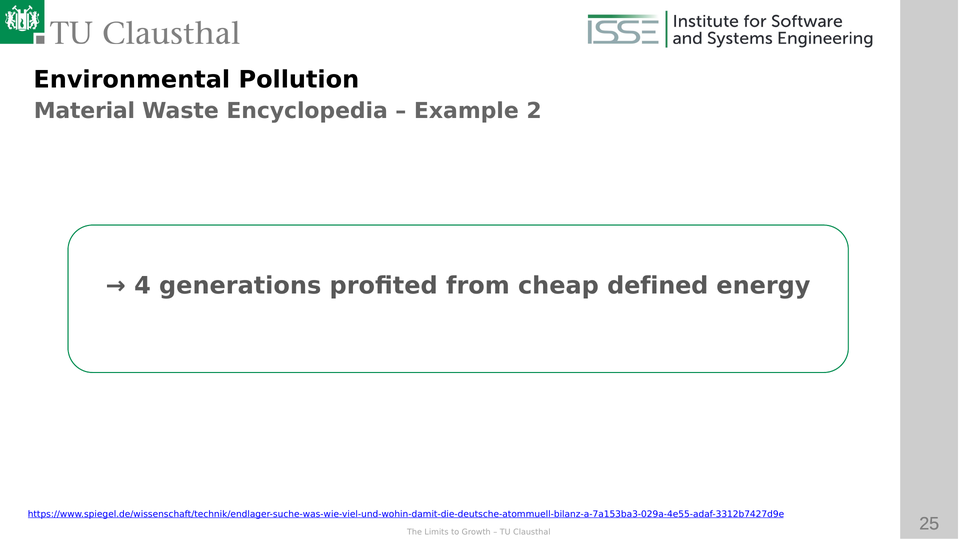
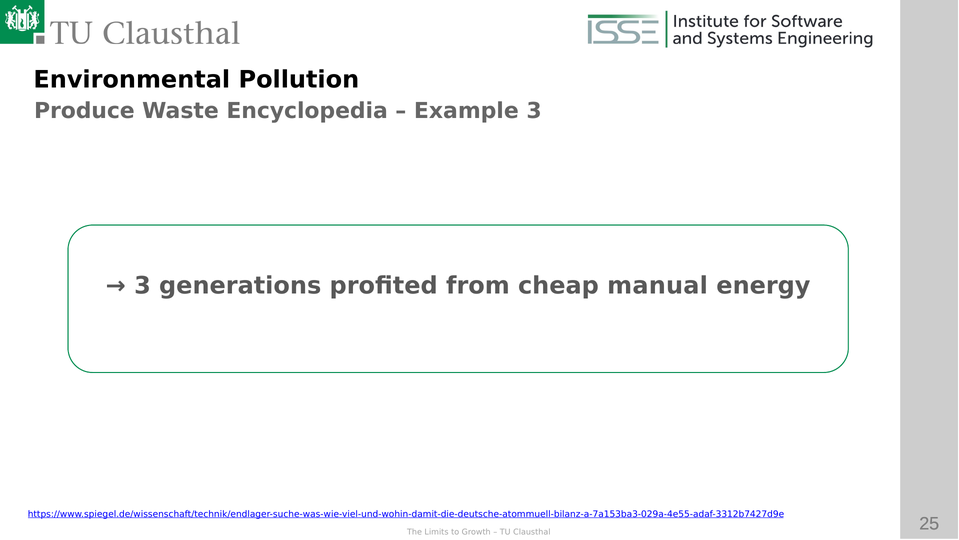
Material: Material -> Produce (84, 111)
Example 2: 2 -> 3 (534, 111)
4: 4 -> 3 (142, 286)
defined: defined -> manual (658, 286)
